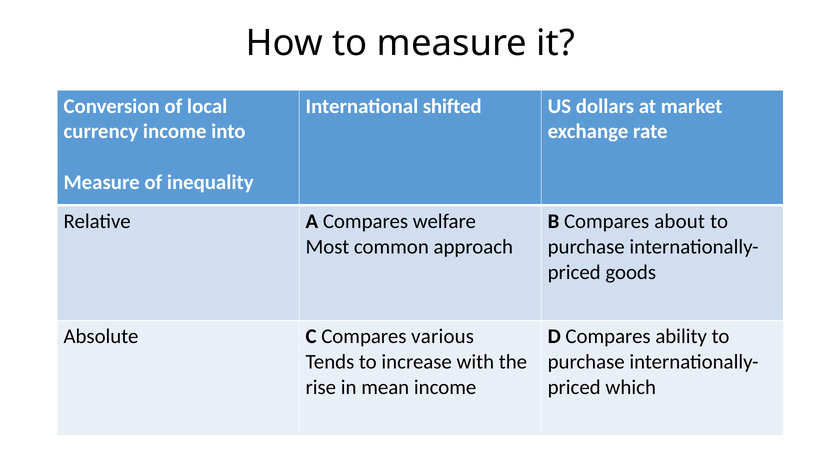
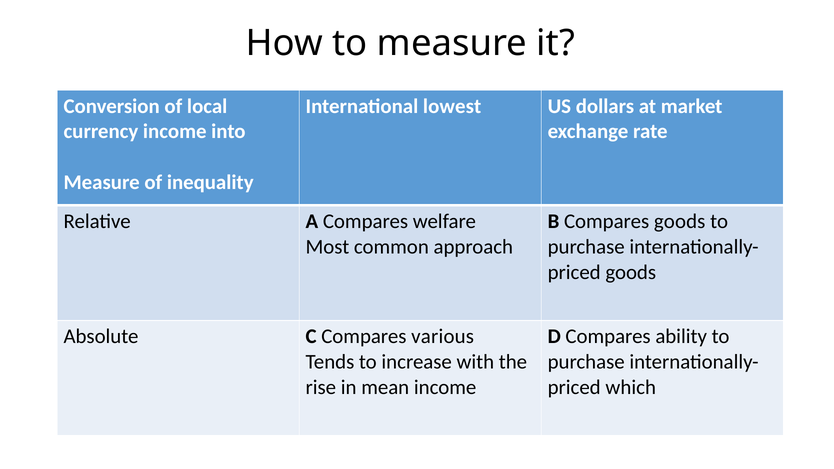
shifted: shifted -> lowest (452, 106)
Compares about: about -> goods (680, 221)
